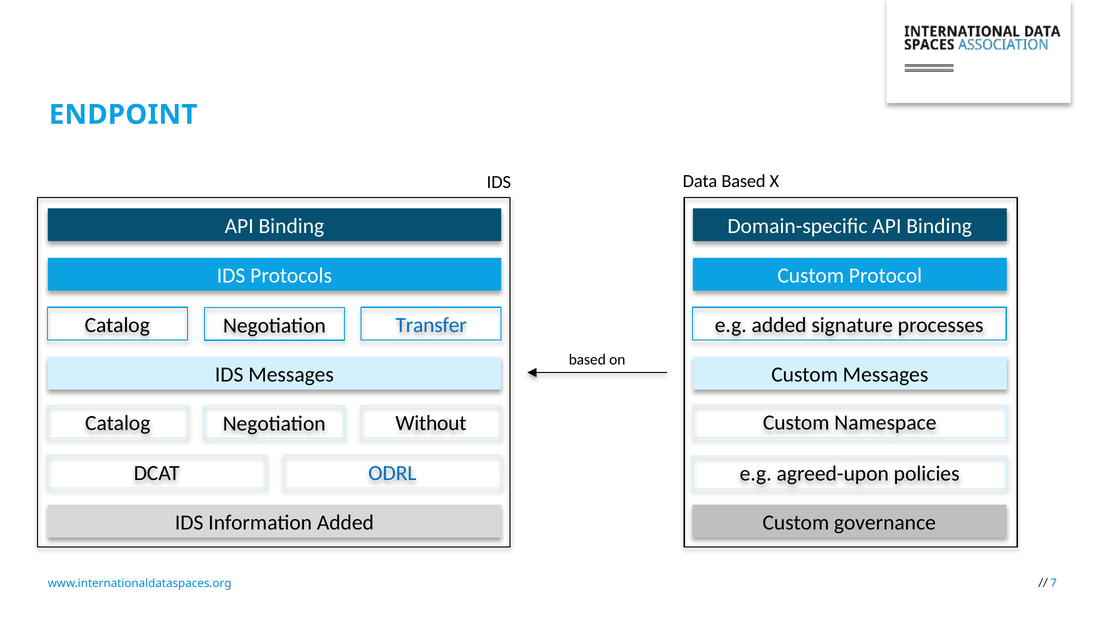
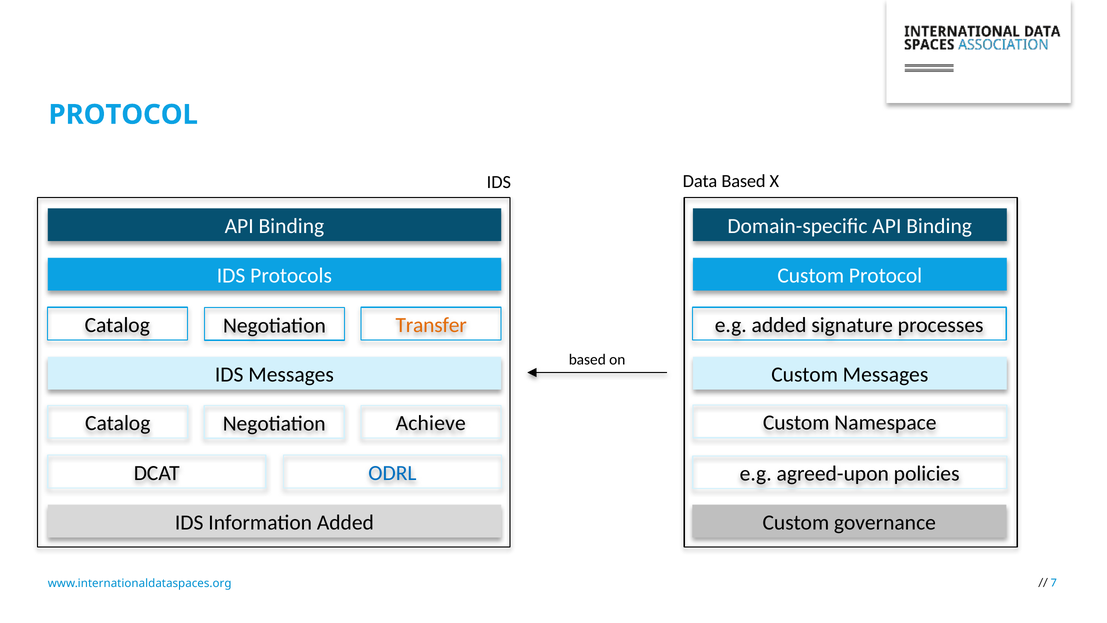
ENDPOINT: ENDPOINT -> PROTOCOL (123, 115)
Transfer colour: blue -> orange (431, 325)
Without: Without -> Achieve (431, 423)
